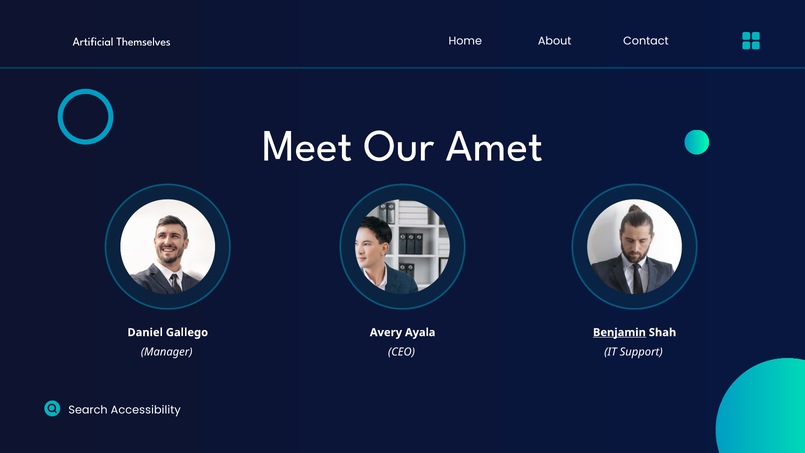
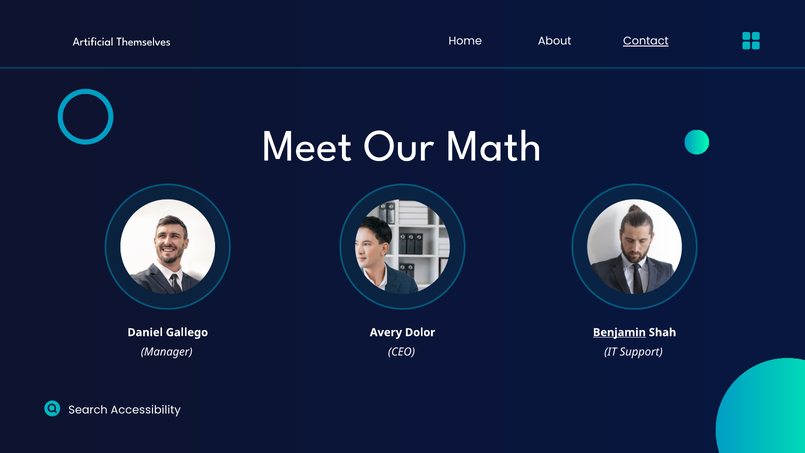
Contact underline: none -> present (646, 41)
Amet: Amet -> Math (494, 146)
Ayala: Ayala -> Dolor (420, 332)
